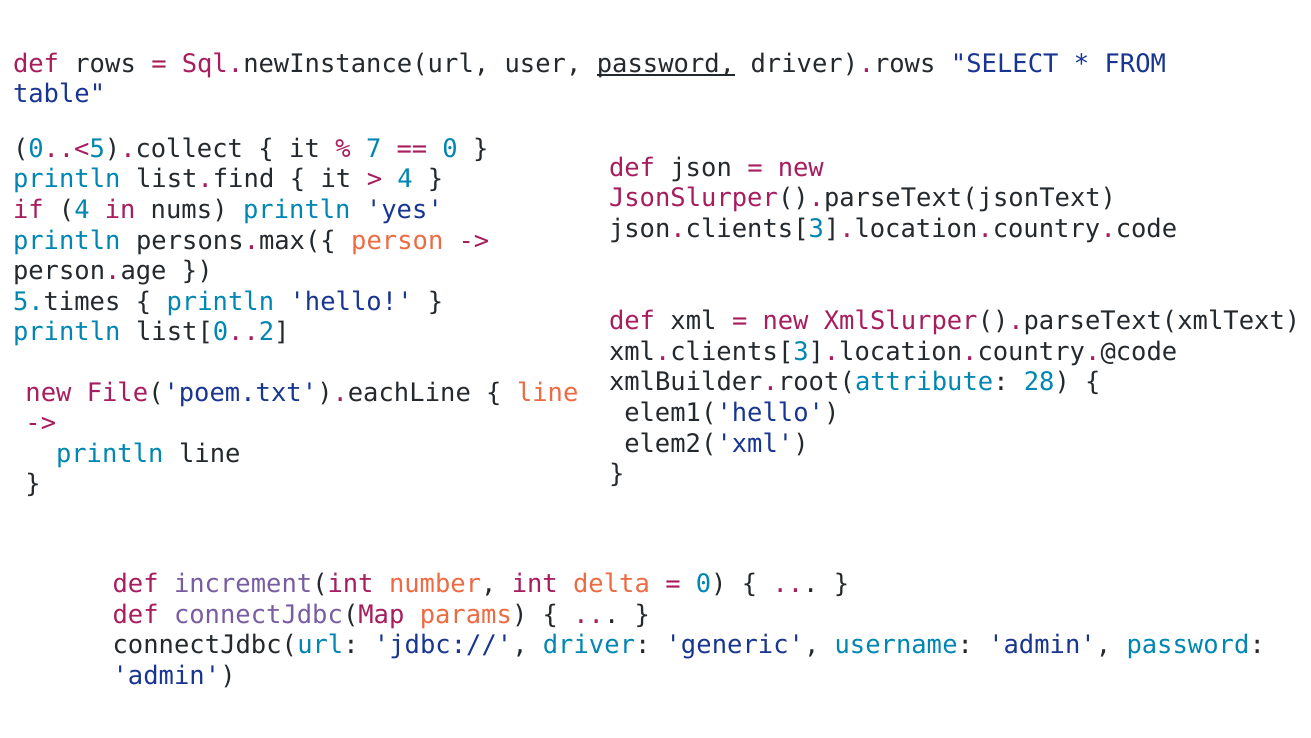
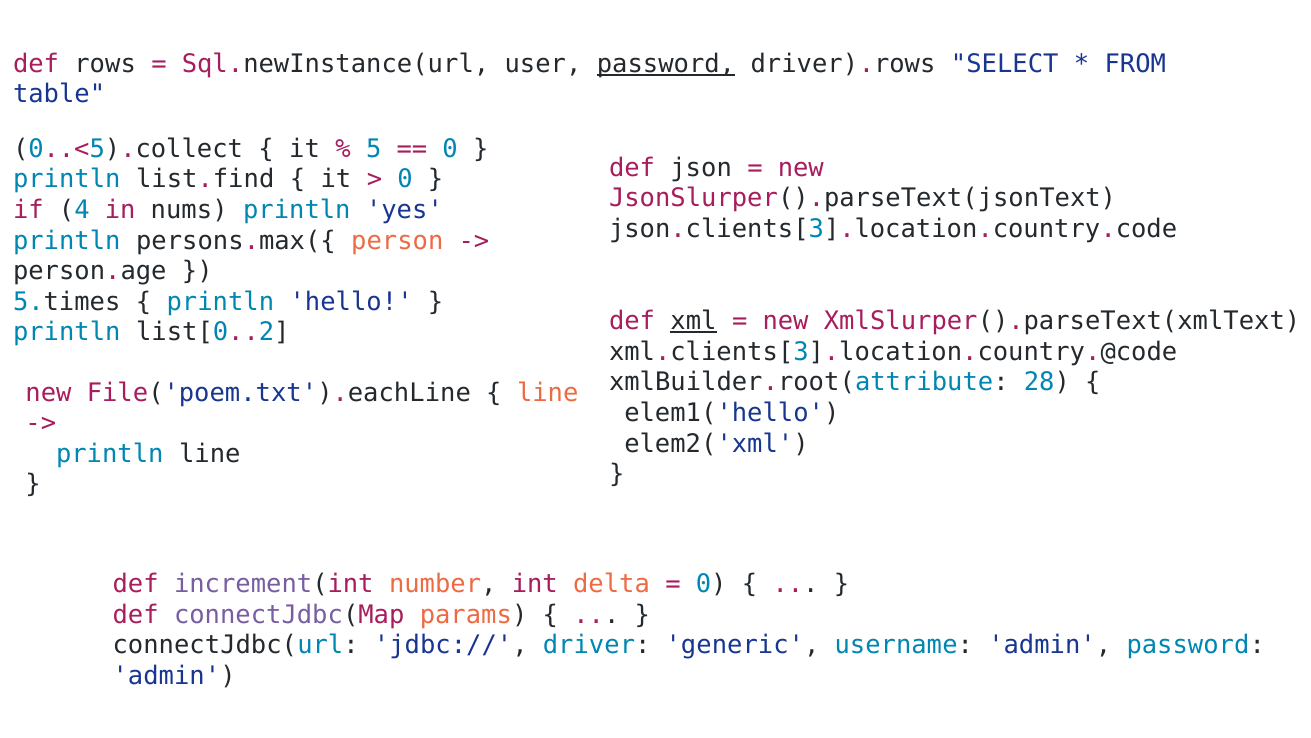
7: 7 -> 5 (374, 149)
4: 4 -> 0 (405, 179)
xml underline: none -> present (693, 321)
